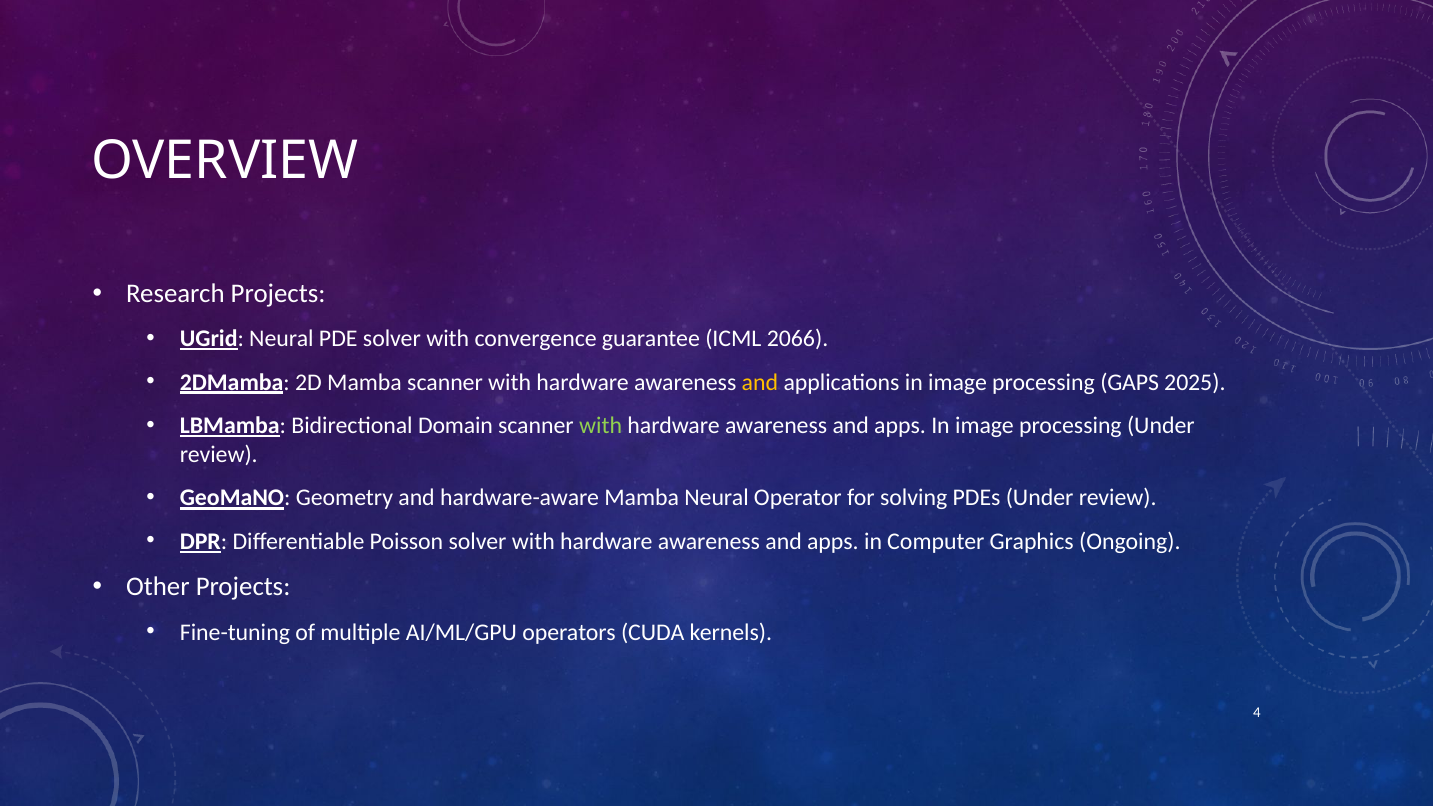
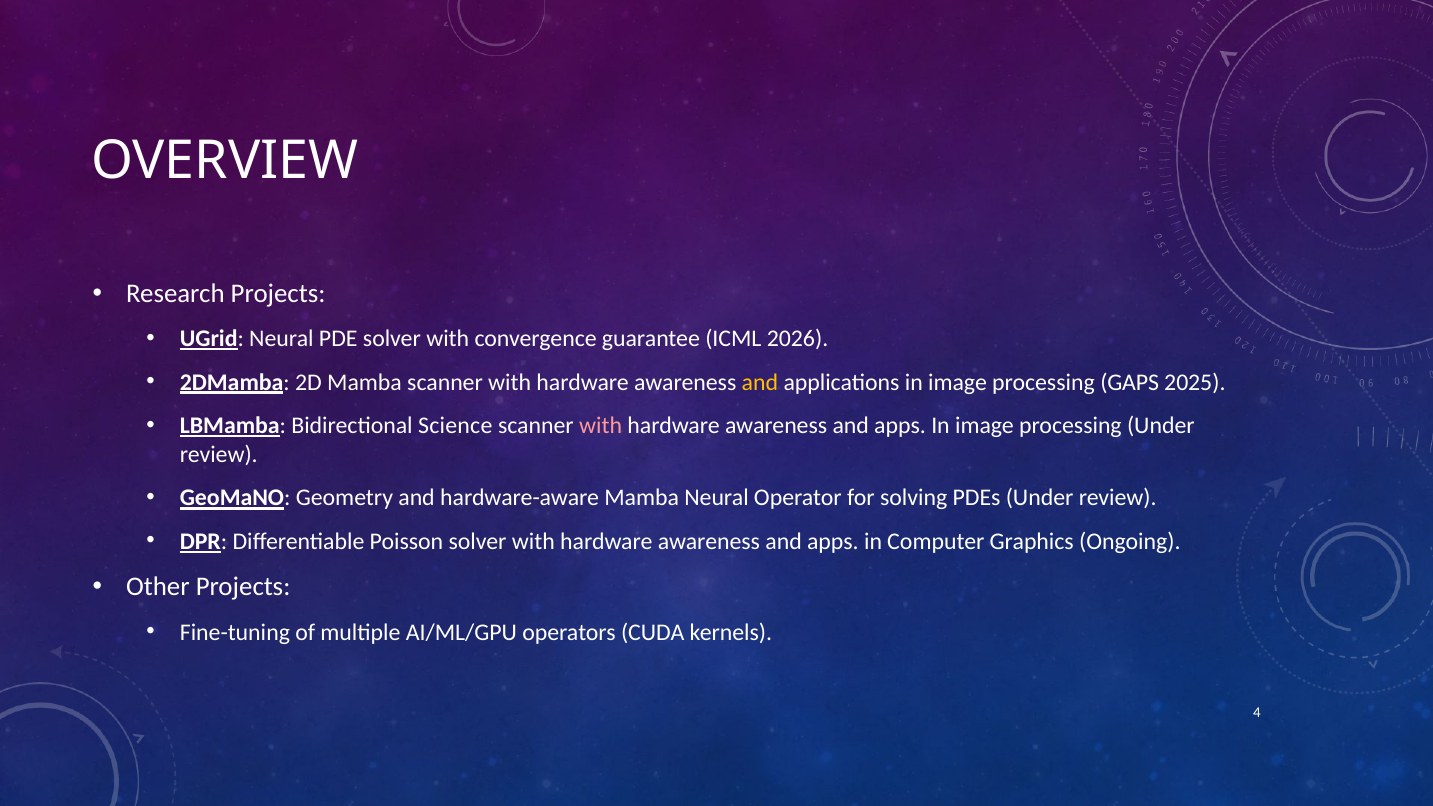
2066: 2066 -> 2026 (798, 339)
Domain: Domain -> Science (455, 426)
with colour: light green -> pink (601, 426)
